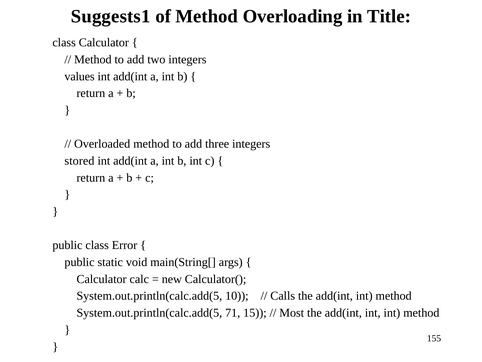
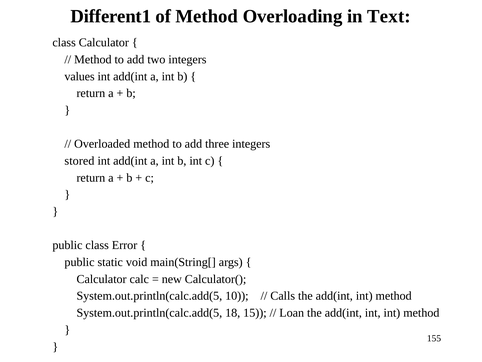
Suggests1: Suggests1 -> Different1 (111, 16)
Title: Title -> Text (389, 16)
71: 71 -> 18 (233, 312)
Most: Most -> Loan (292, 312)
